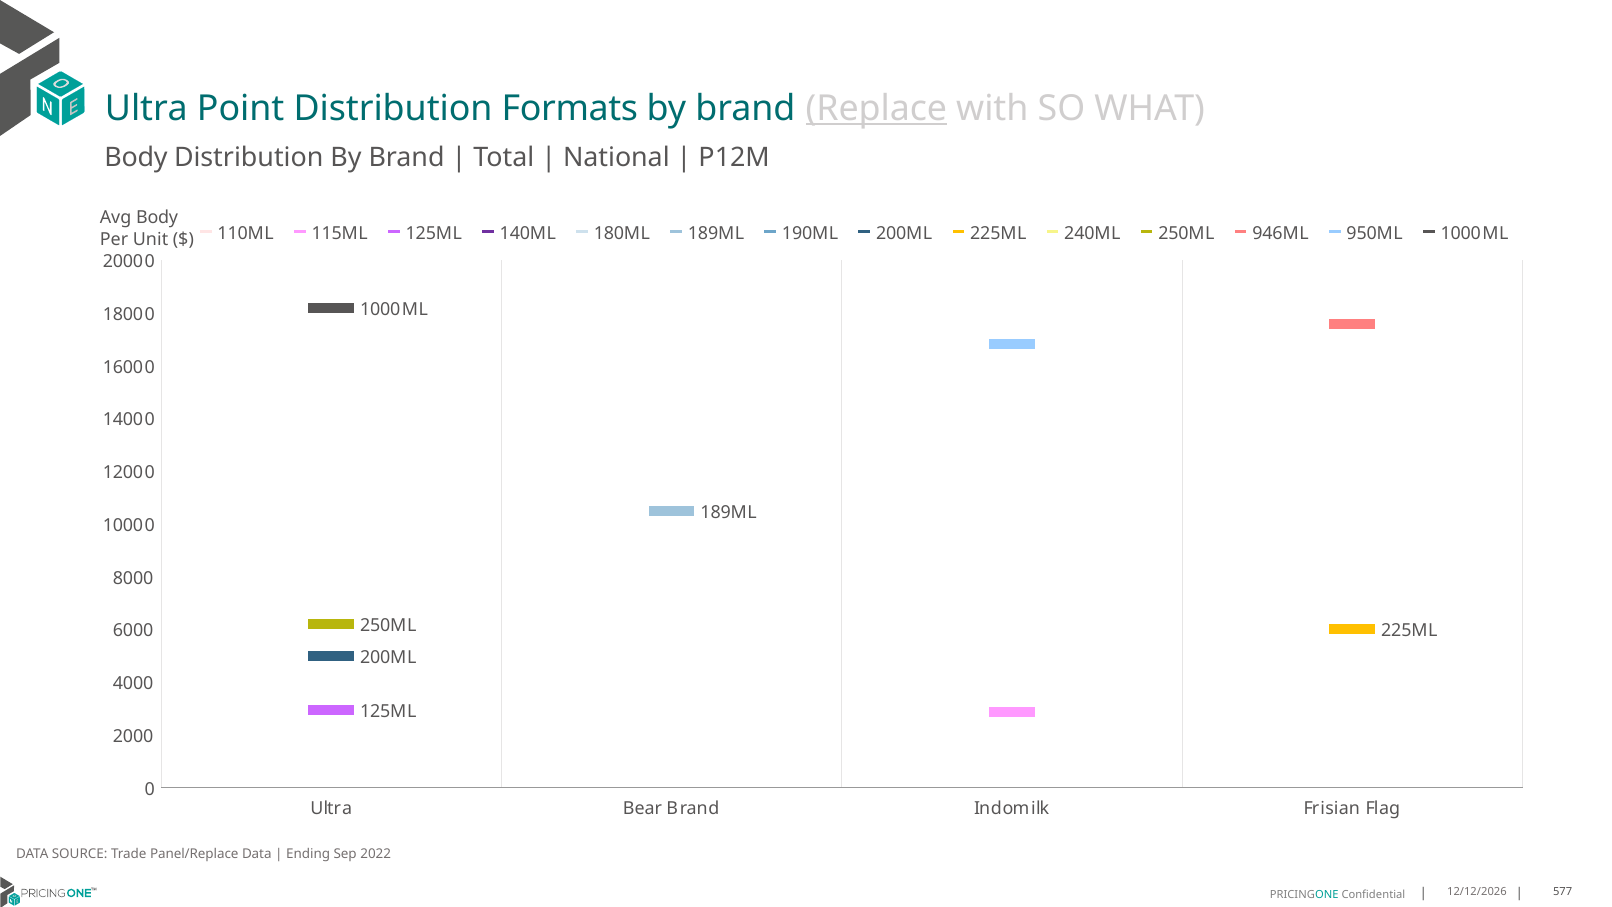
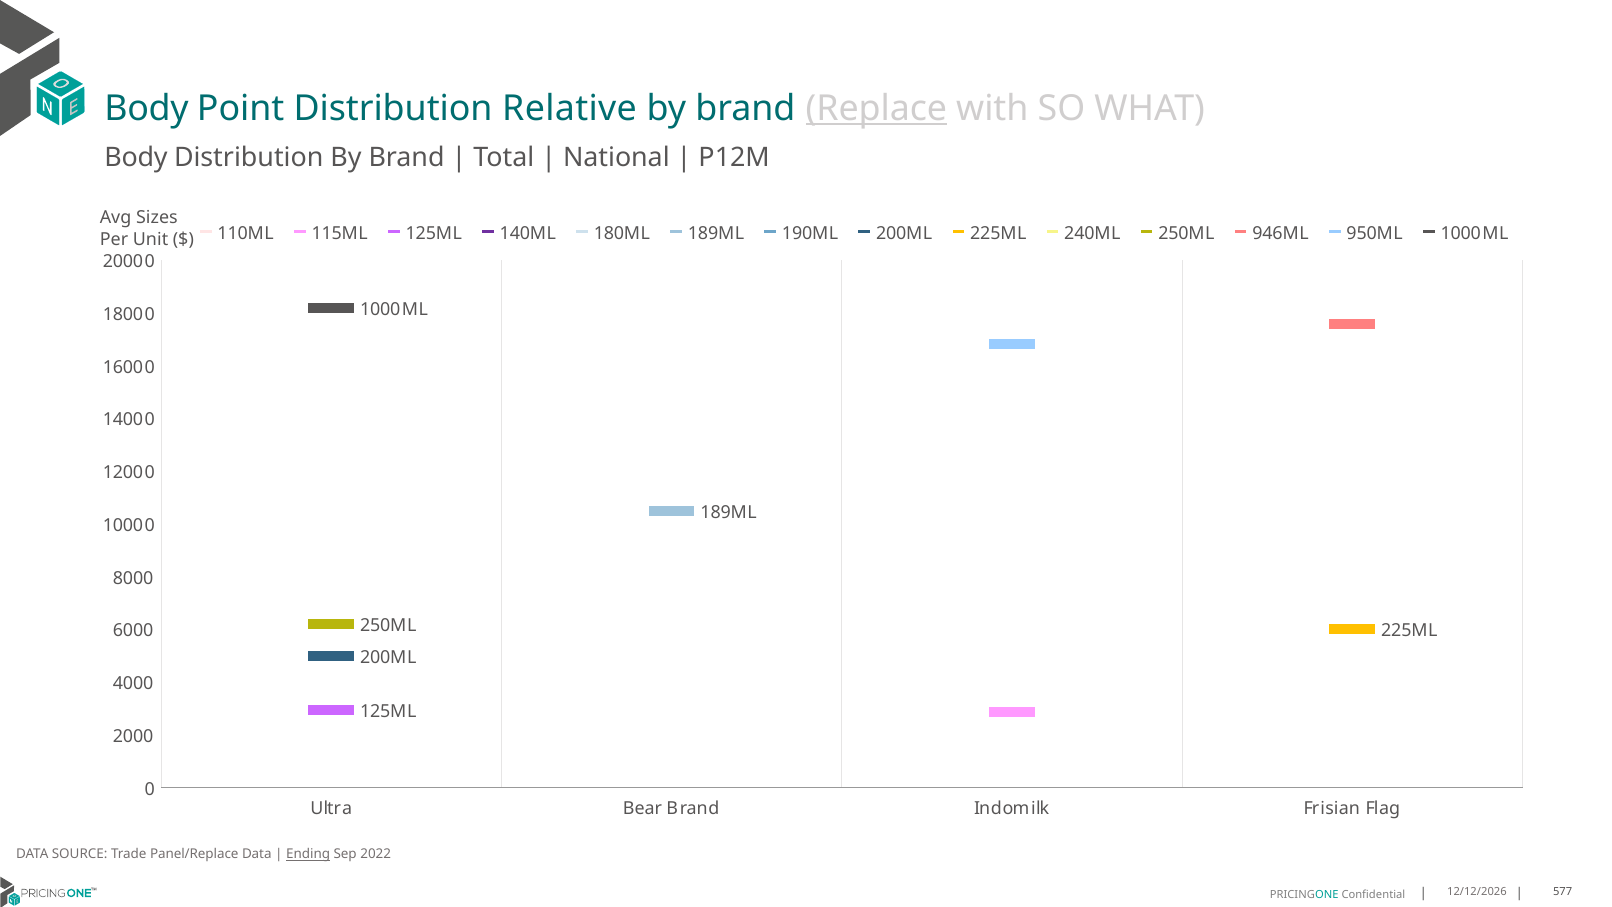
Ultra: Ultra -> Body (147, 108)
Formats: Formats -> Relative (570, 108)
Avg Body: Body -> Sizes (157, 218)
Ending underline: none -> present (308, 854)
